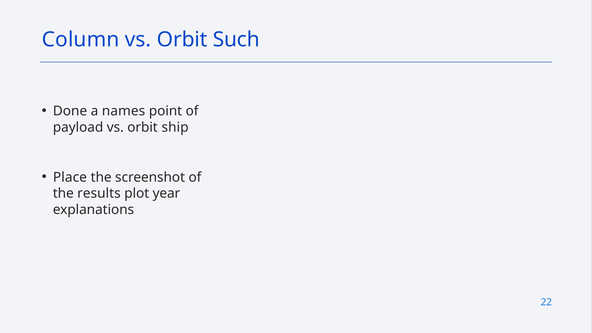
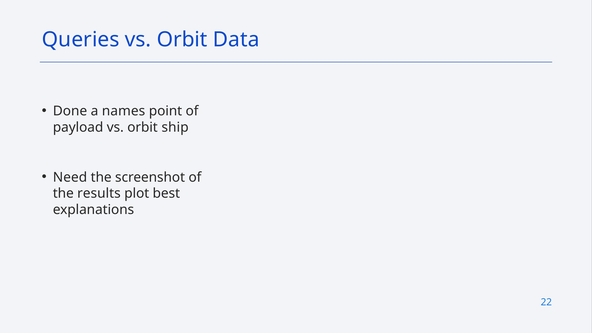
Column: Column -> Queries (81, 40)
Such: Such -> Data (236, 40)
Place: Place -> Need (70, 177)
year: year -> best (166, 193)
